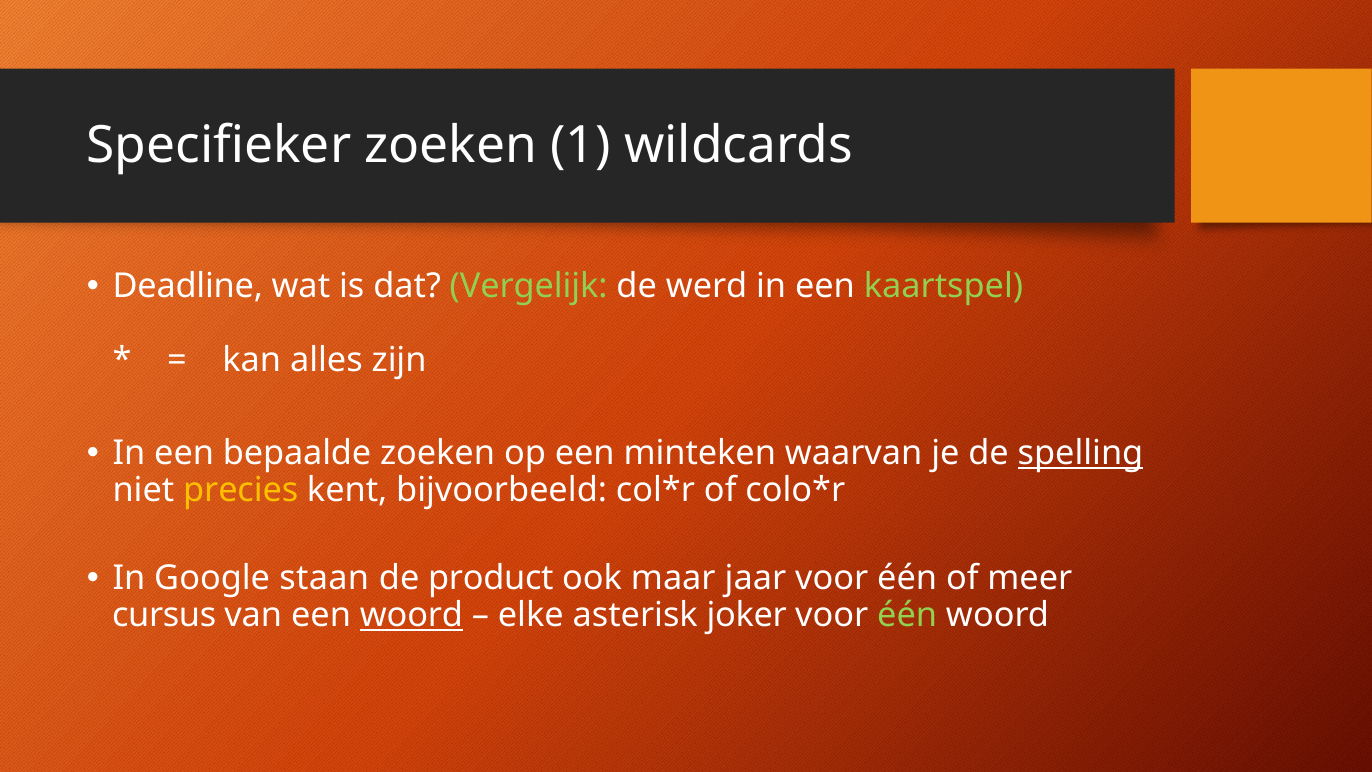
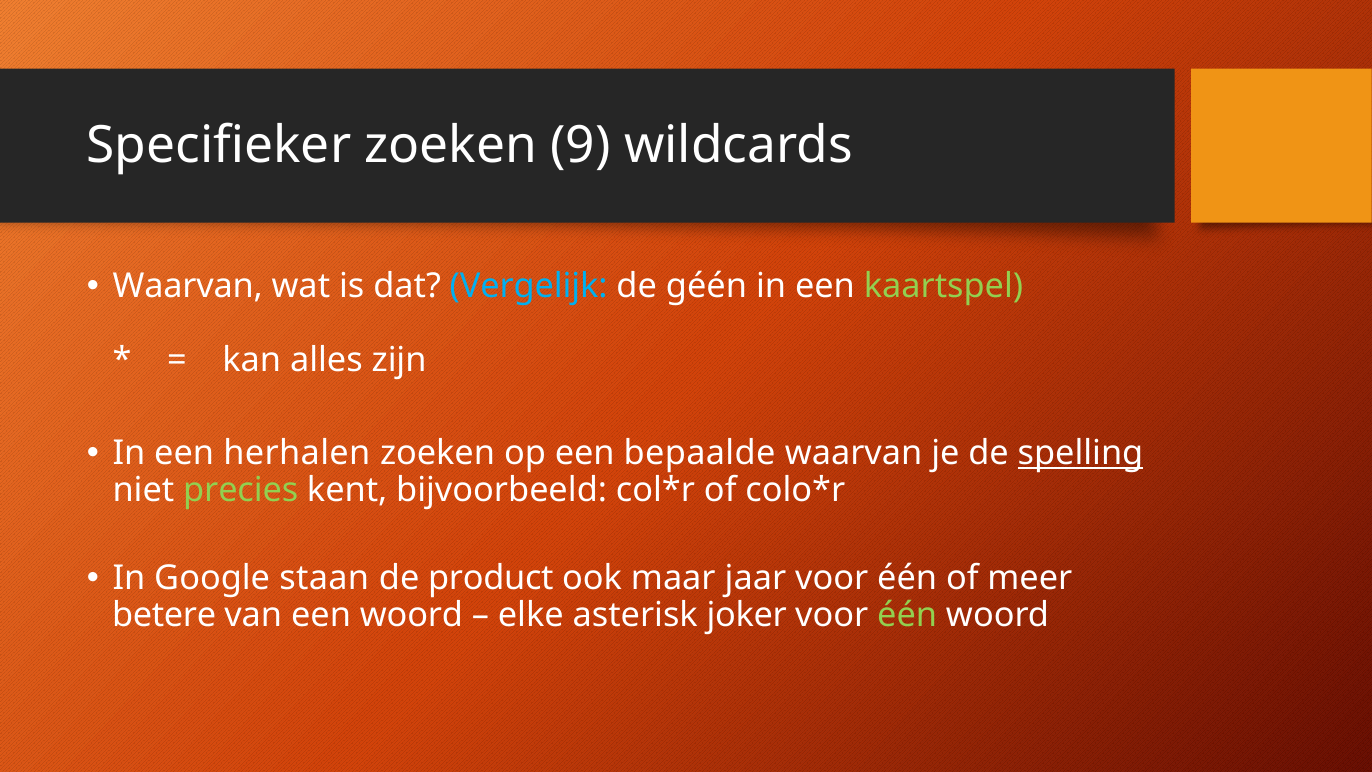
1: 1 -> 9 (581, 145)
Deadline: Deadline -> Waarvan (188, 286)
Vergelijk colour: light green -> light blue (529, 286)
werd: werd -> géén (707, 286)
bepaalde: bepaalde -> herhalen (297, 453)
minteken: minteken -> bepaalde (700, 453)
precies colour: yellow -> light green (241, 490)
cursus: cursus -> betere (164, 615)
woord underline: present -> none (411, 615)
